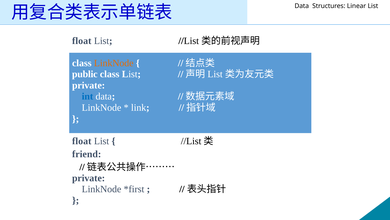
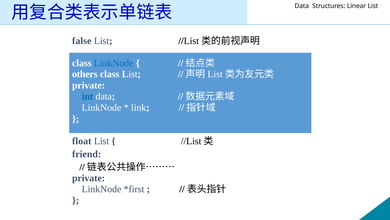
float: float -> false (82, 41)
LinkNode colour: orange -> blue (114, 63)
public: public -> others (85, 74)
